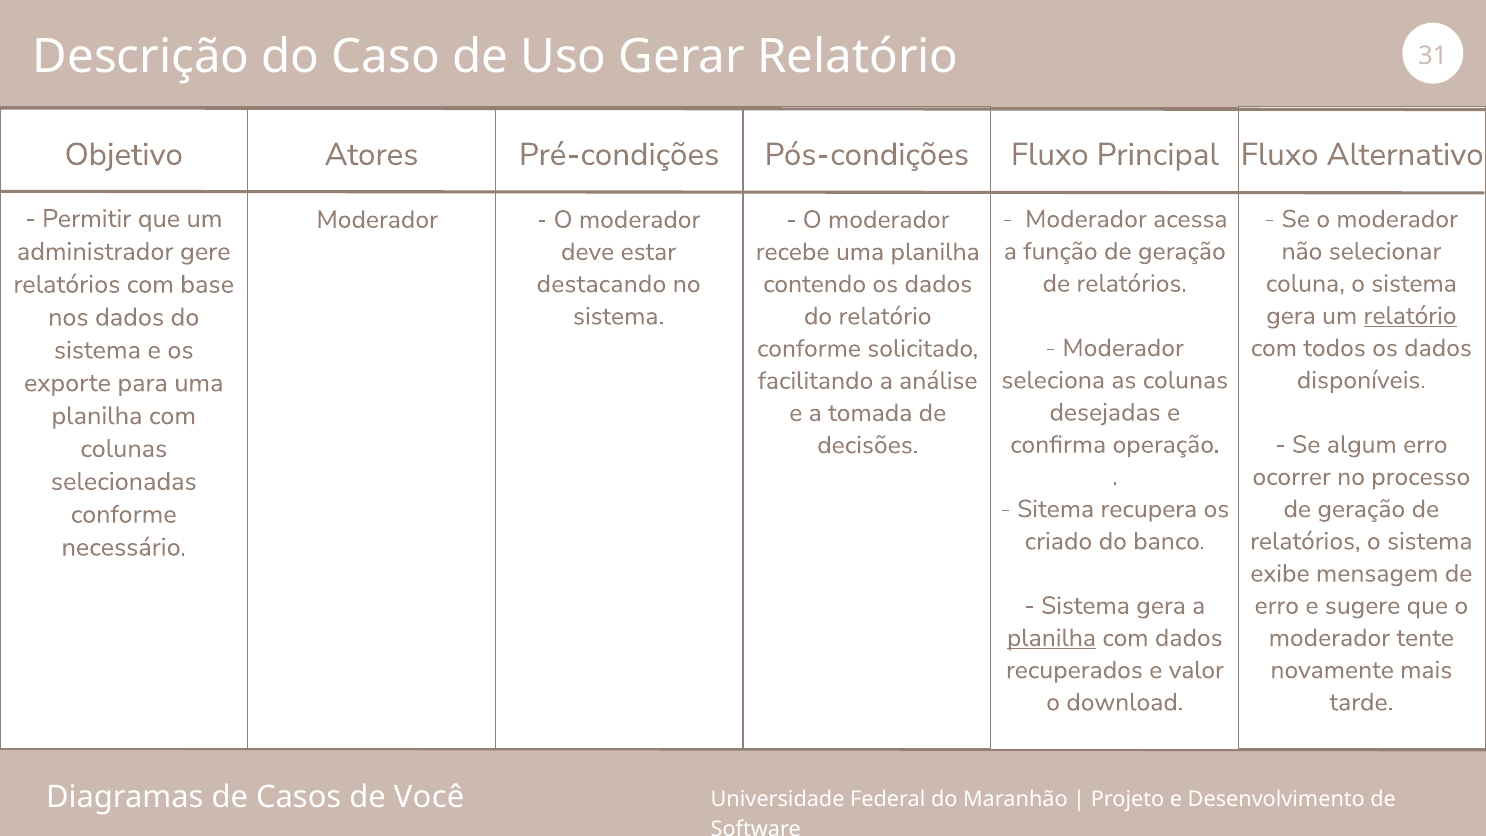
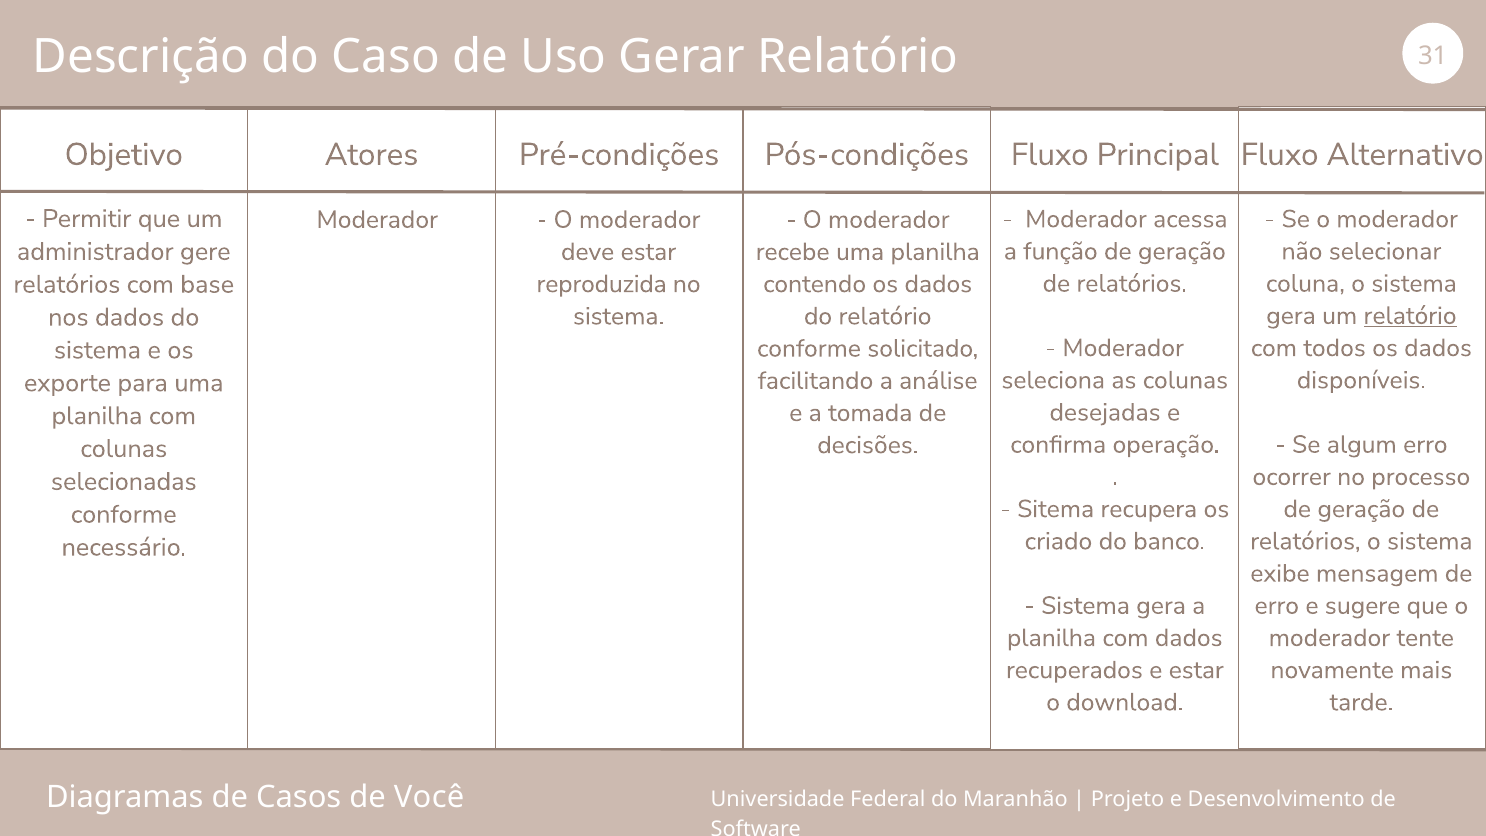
destacando: destacando -> reproduzida (602, 284)
planilha underline: present -> none (1051, 638)
e valor: valor -> estar (1196, 670)
